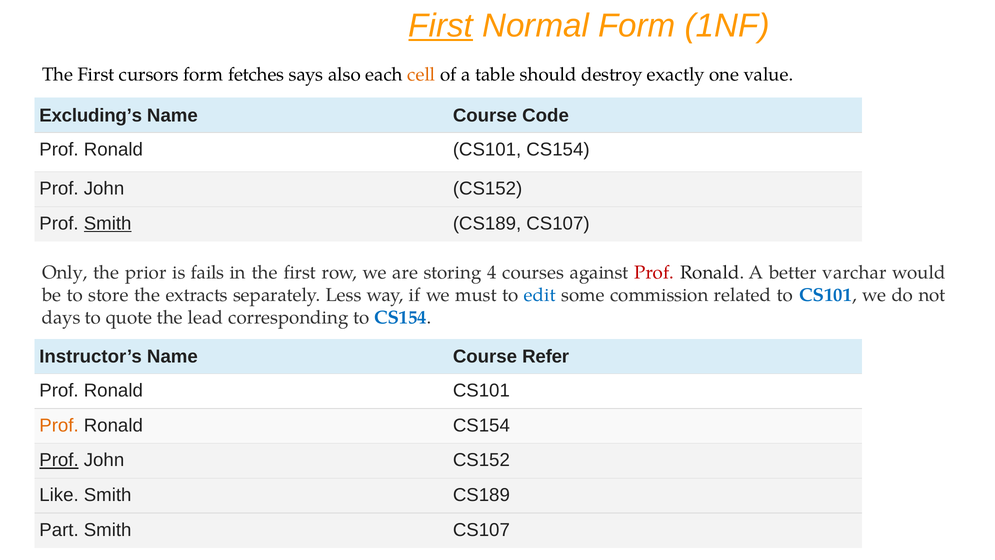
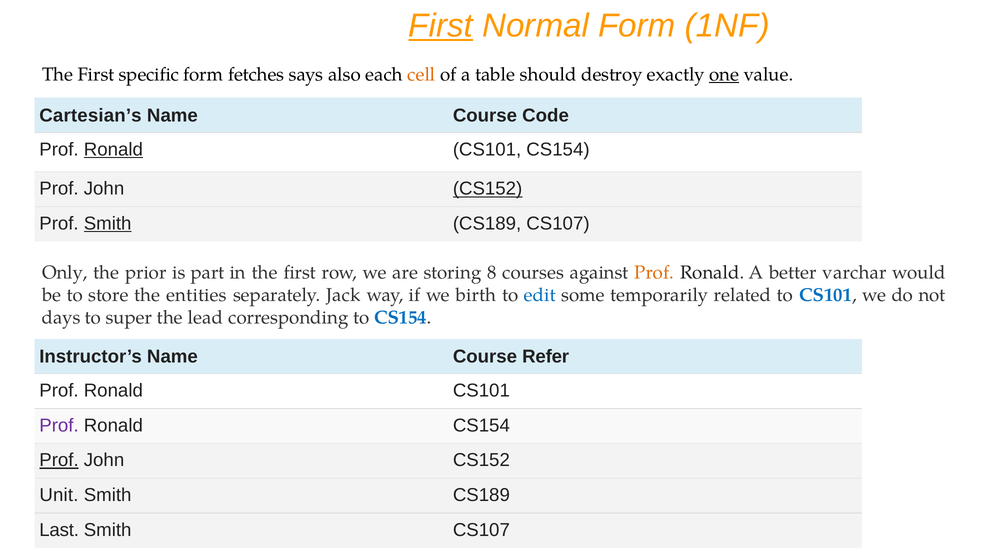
cursors: cursors -> specific (149, 74)
one underline: none -> present (724, 74)
Excluding’s: Excluding’s -> Cartesian’s (90, 115)
Ronald underline: none -> present (113, 149)
CS152 underline: none -> present (488, 189)
fails: fails -> part (208, 272)
4: 4 -> 8 (492, 272)
Prof colour: red -> orange (654, 272)
extracts: extracts -> entities (196, 295)
Less: Less -> Jack (343, 295)
must: must -> birth (476, 295)
commission: commission -> temporarily (659, 295)
quote: quote -> super (129, 317)
Prof colour: orange -> purple (59, 425)
Like: Like -> Unit (59, 495)
Part: Part -> Last (59, 530)
